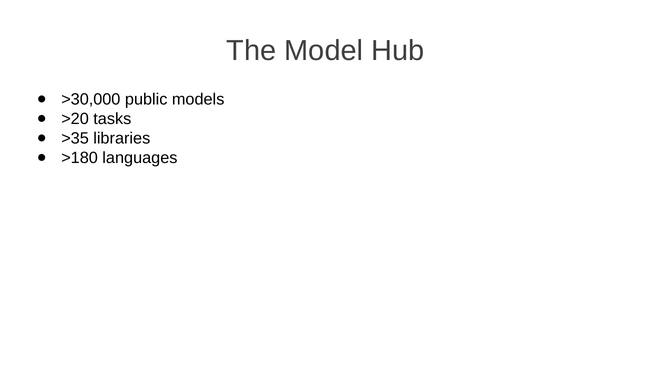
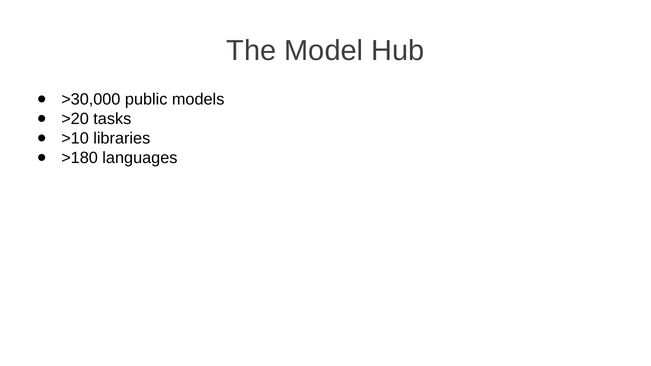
>35: >35 -> >10 (75, 139)
